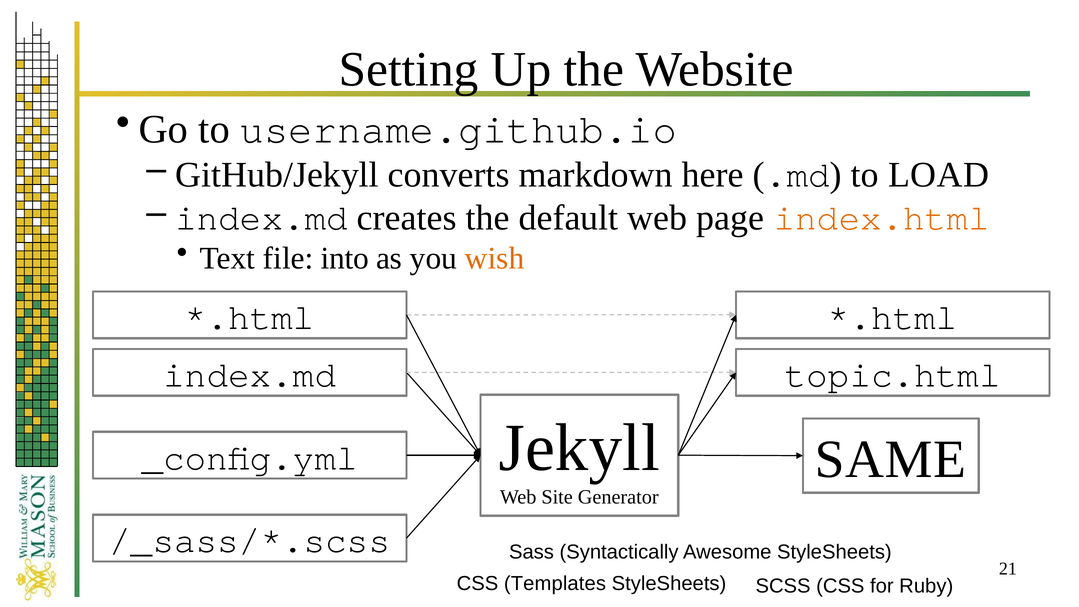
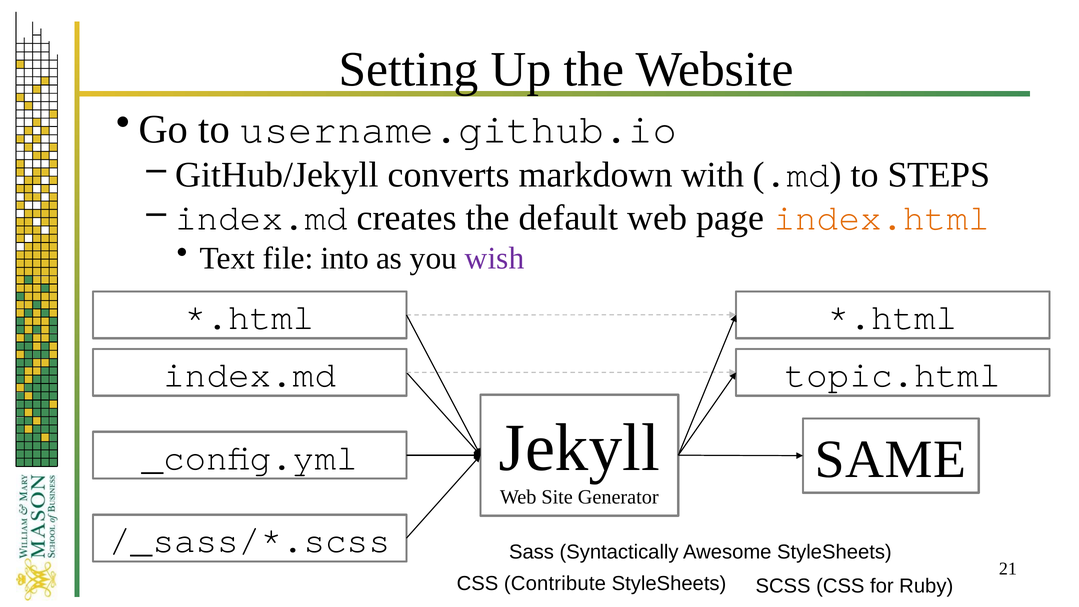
here: here -> with (713, 175)
LOAD: LOAD -> STEPS (939, 175)
wish colour: orange -> purple (495, 258)
Templates: Templates -> Contribute (555, 584)
